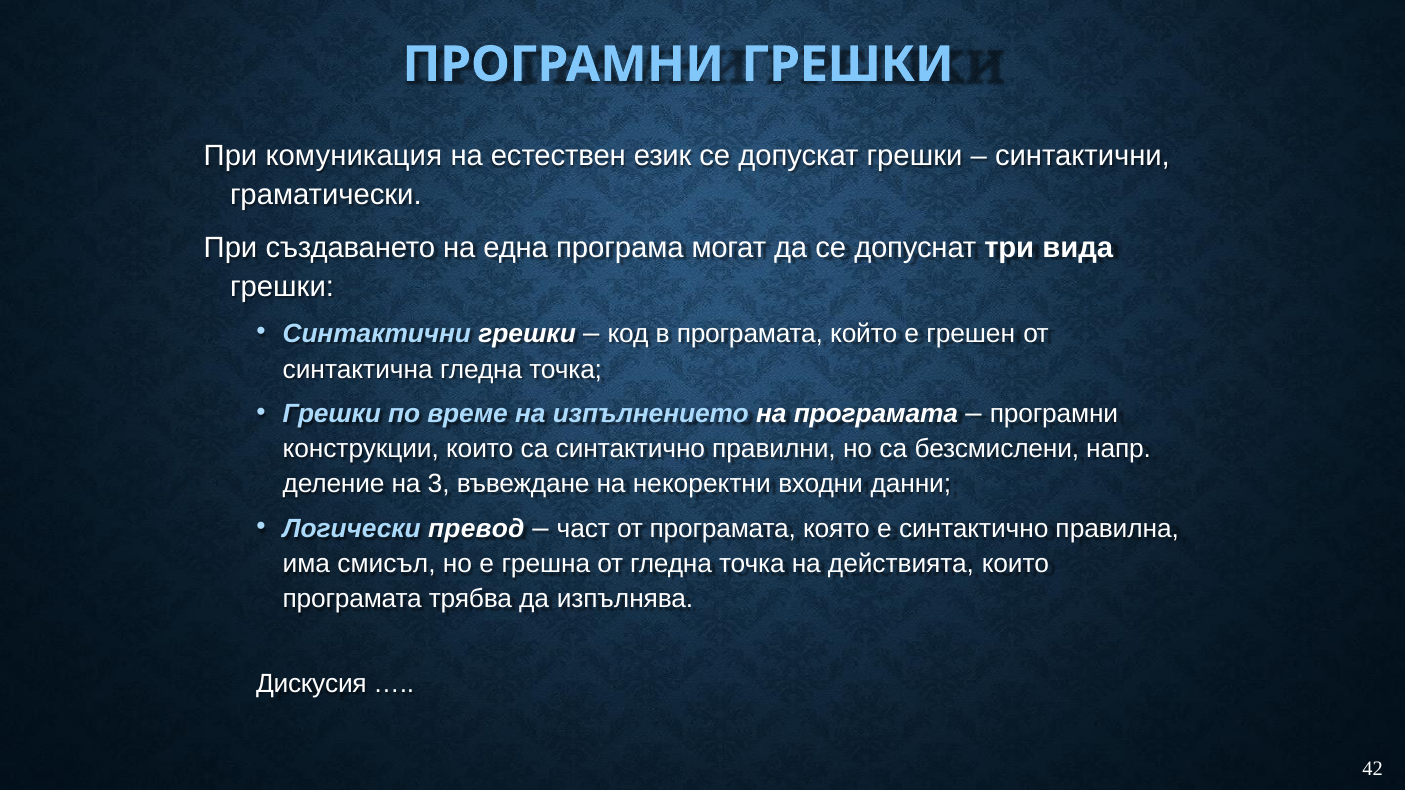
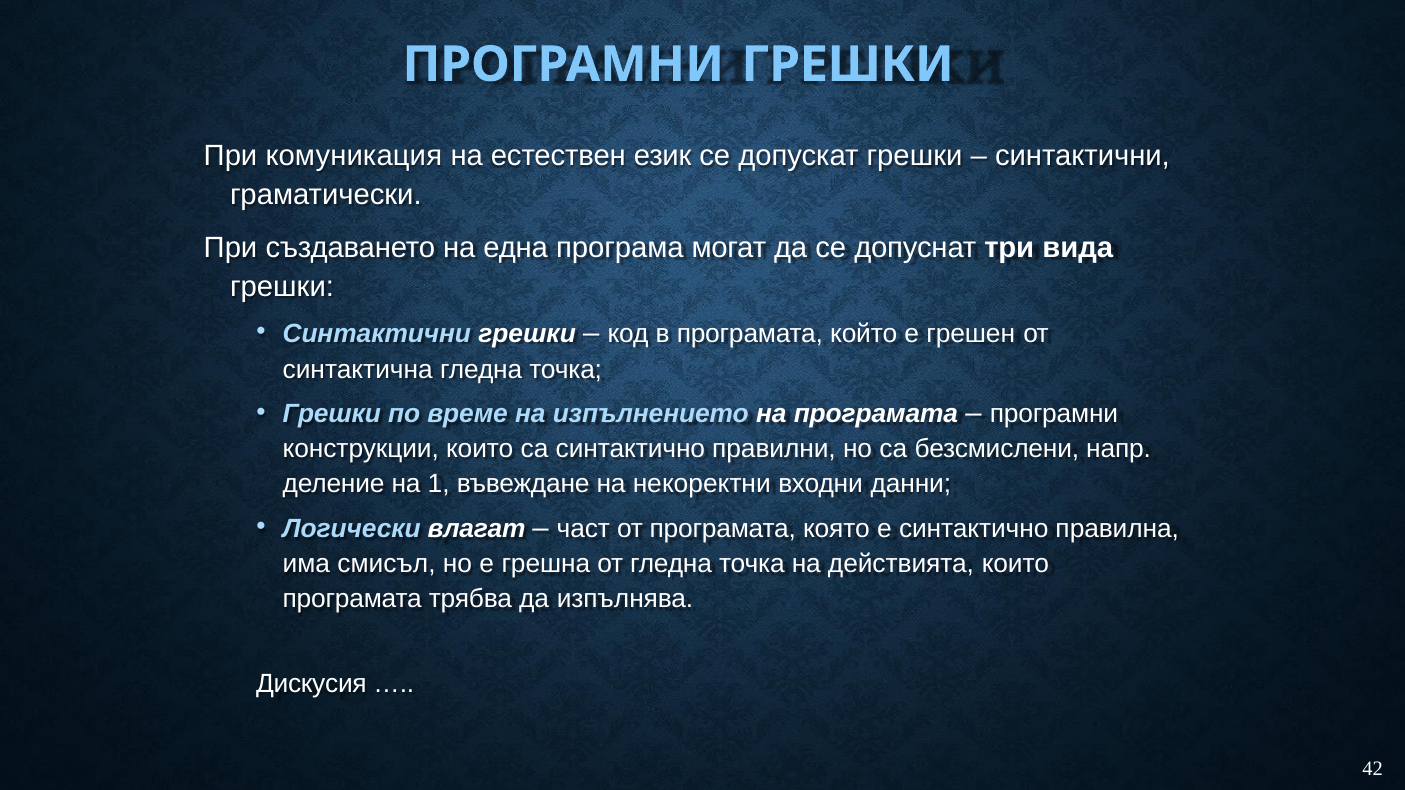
3: 3 -> 1 (439, 484)
превод: превод -> влагат (477, 529)
